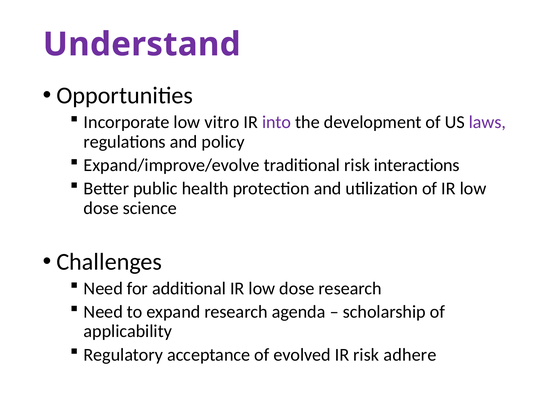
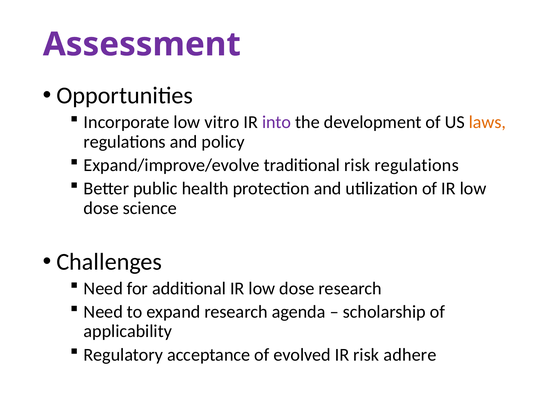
Understand: Understand -> Assessment (142, 44)
laws colour: purple -> orange (487, 122)
risk interactions: interactions -> regulations (417, 165)
